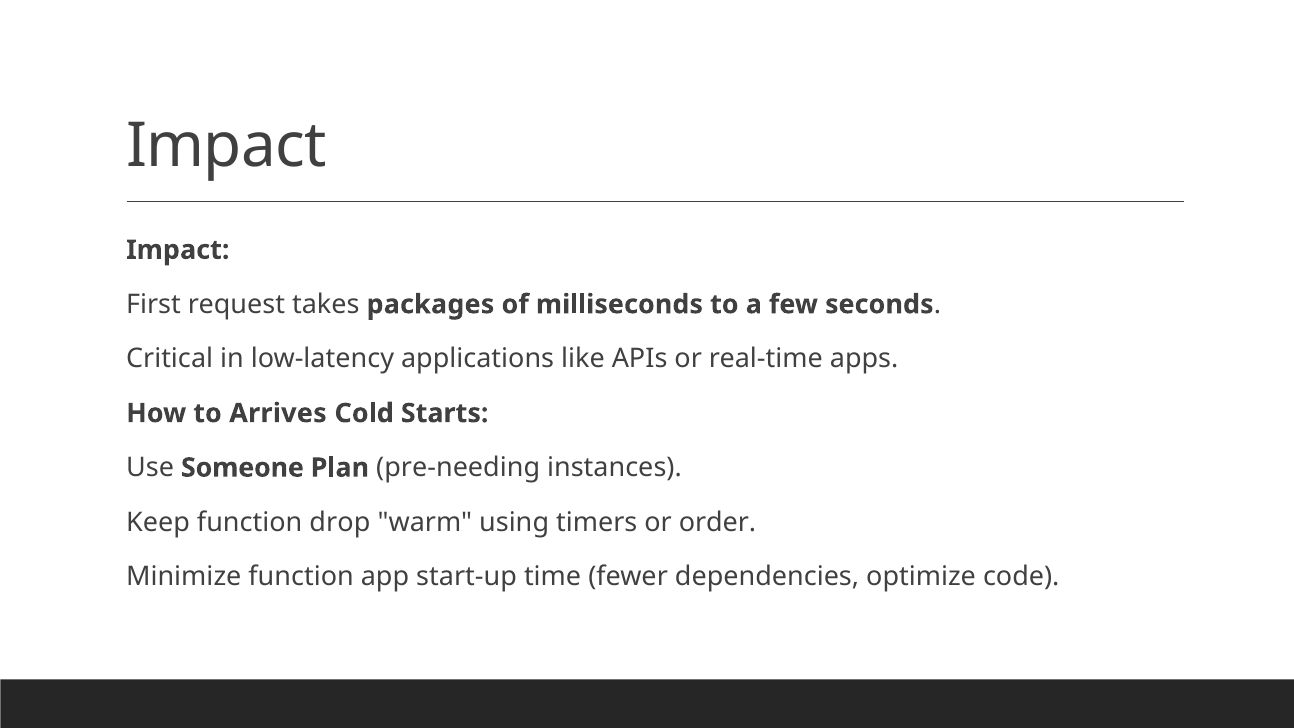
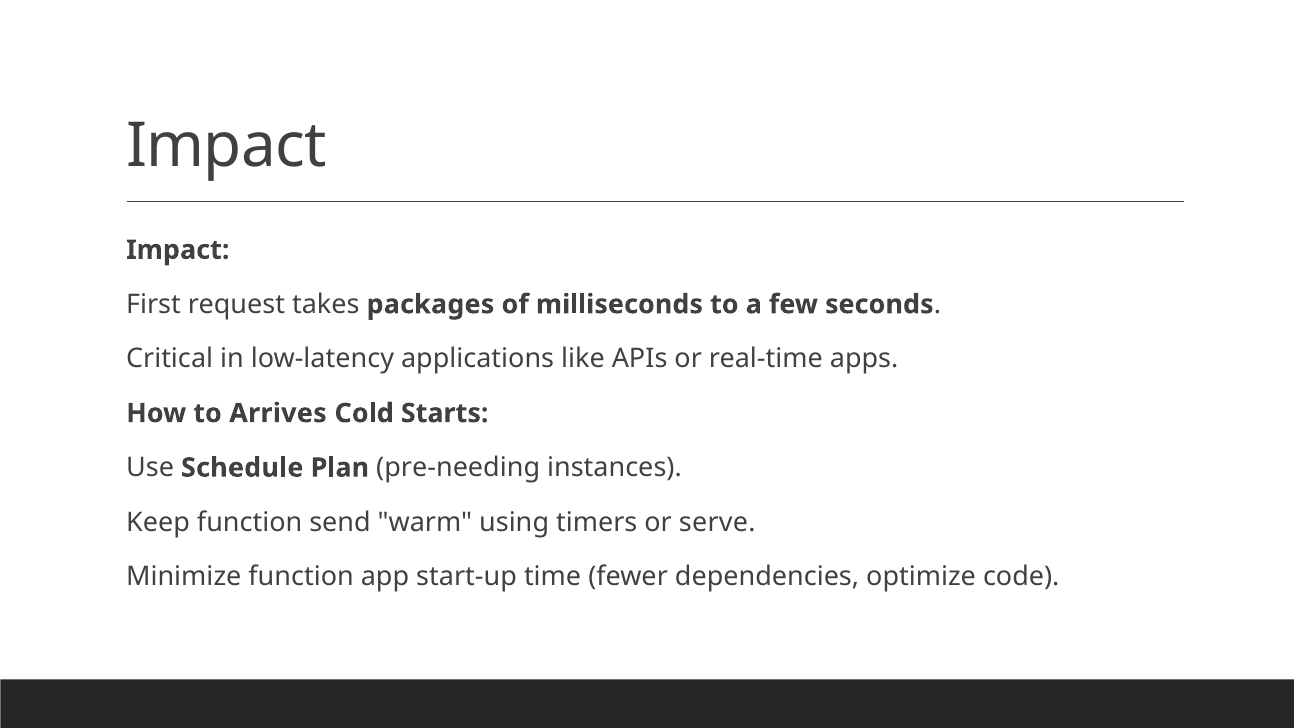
Someone: Someone -> Schedule (242, 468)
drop: drop -> send (340, 522)
order: order -> serve (717, 522)
